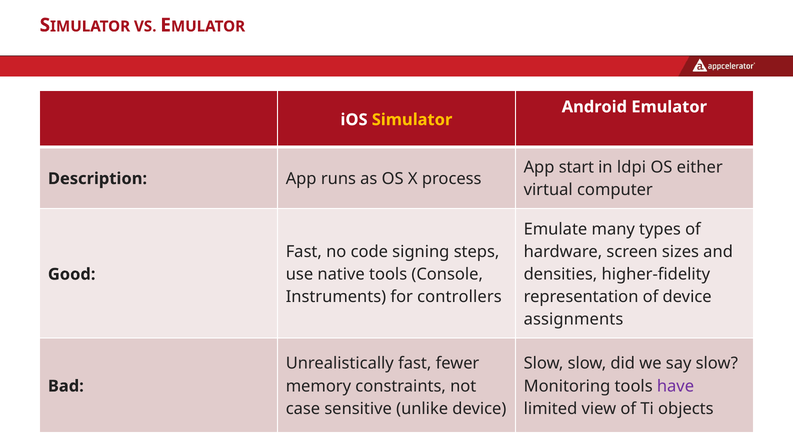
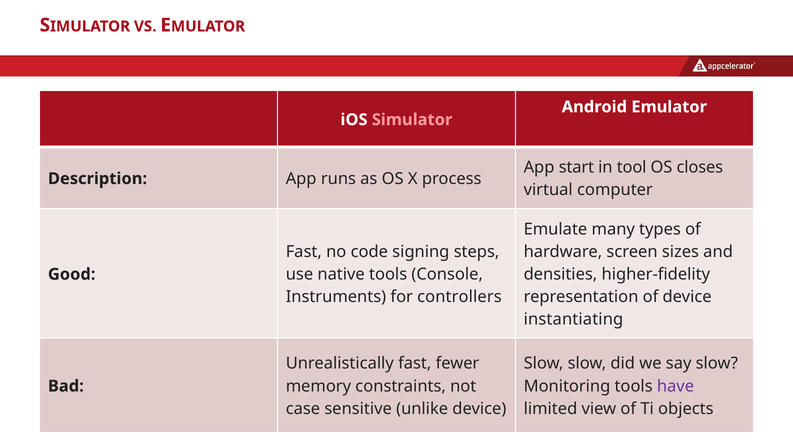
Simulator colour: yellow -> pink (412, 120)
ldpi: ldpi -> tool (632, 167)
either: either -> closes (700, 167)
assignments: assignments -> instantiating (573, 320)
